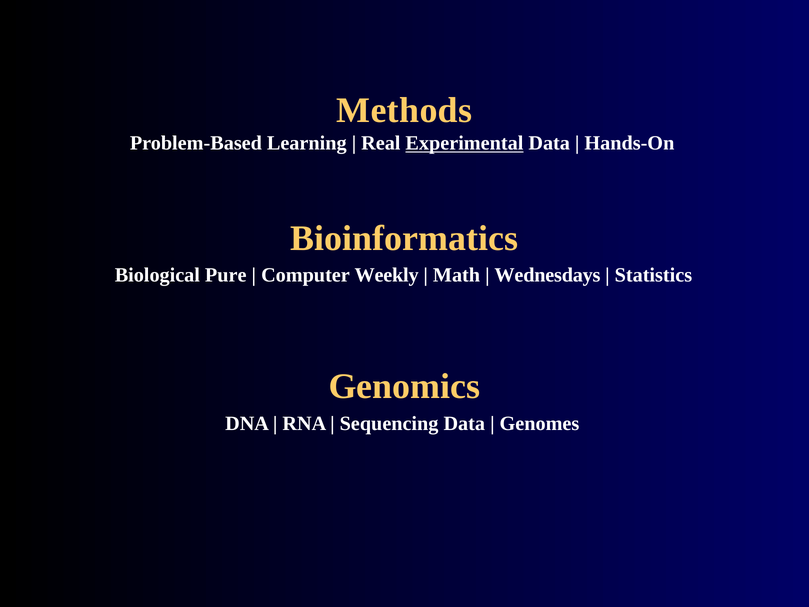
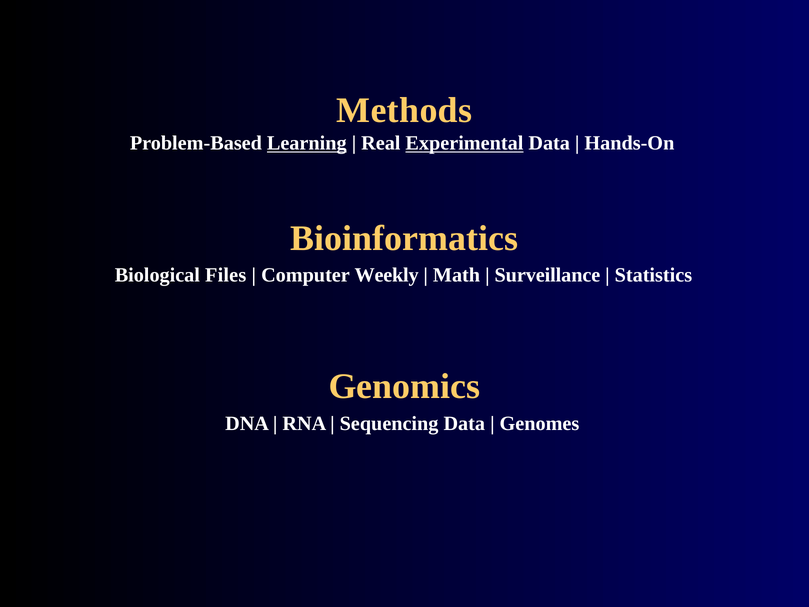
Learning underline: none -> present (307, 143)
Pure: Pure -> Files (226, 275)
Wednesdays: Wednesdays -> Surveillance (547, 275)
